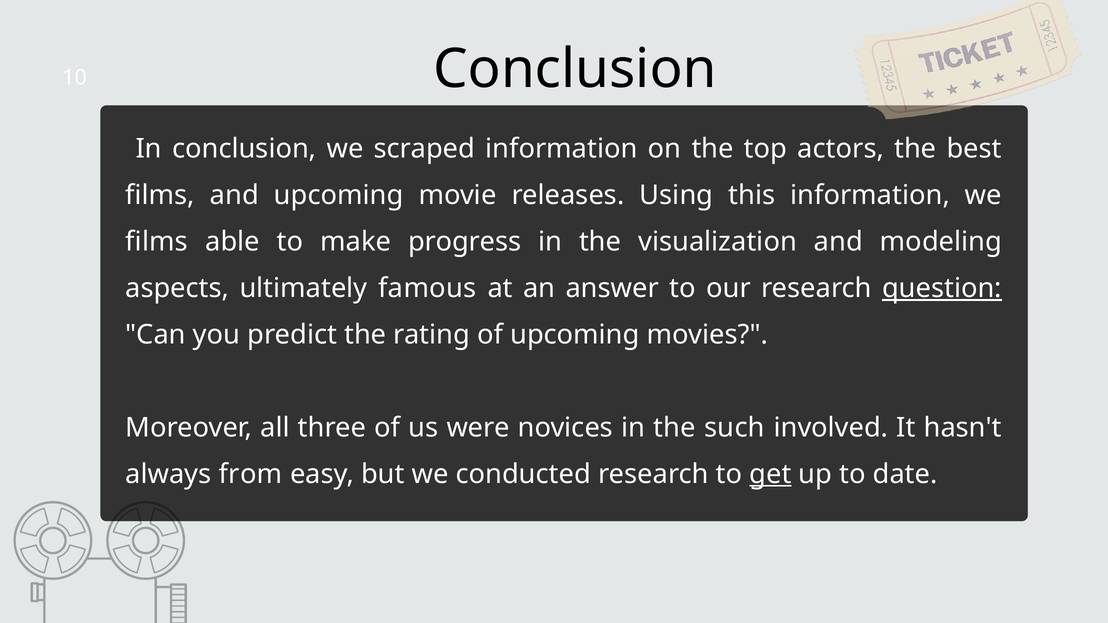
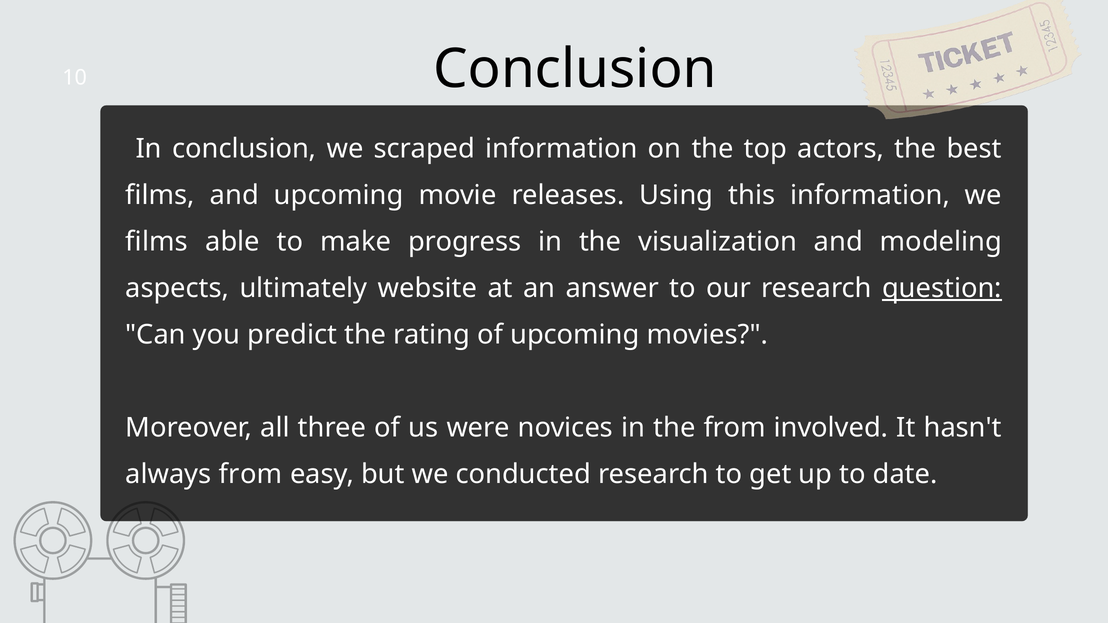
famous: famous -> website (427, 288)
the such: such -> from (735, 428)
get underline: present -> none (770, 474)
